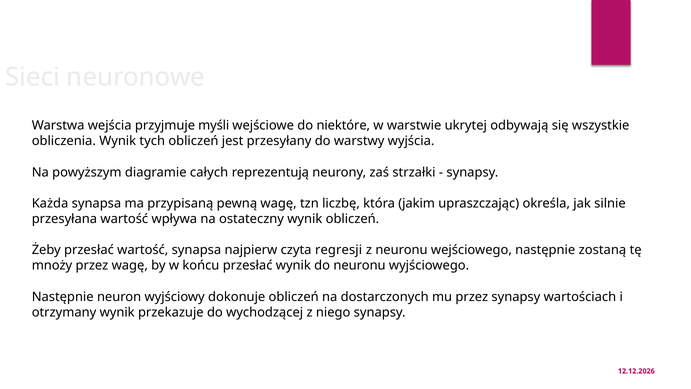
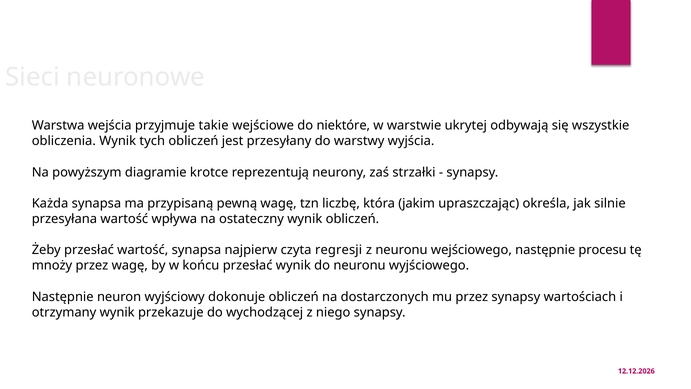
myśli: myśli -> takie (214, 125)
całych: całych -> krotce (209, 172)
zostaną: zostaną -> procesu (603, 250)
